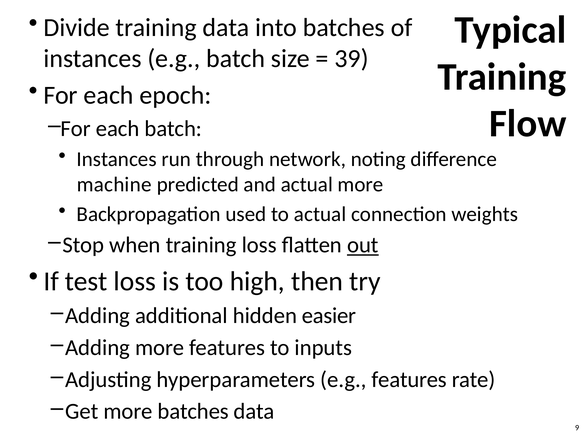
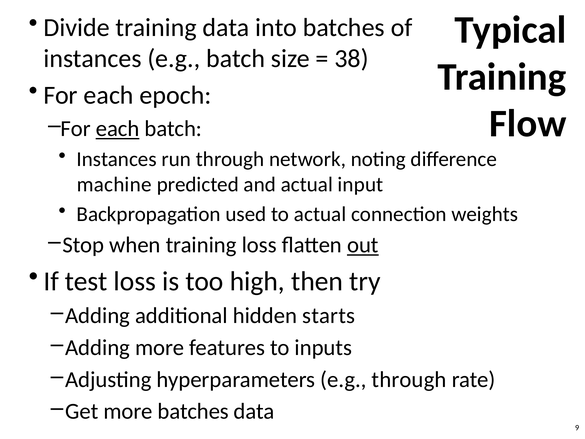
39: 39 -> 38 (352, 59)
each underline: none -> present (118, 129)
actual more: more -> input (361, 184)
easier: easier -> starts (329, 316)
e.g features: features -> through (409, 379)
